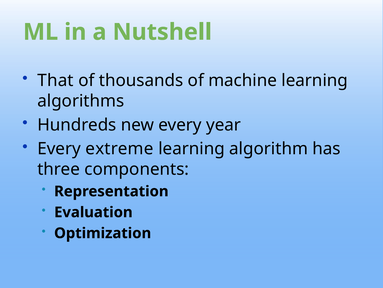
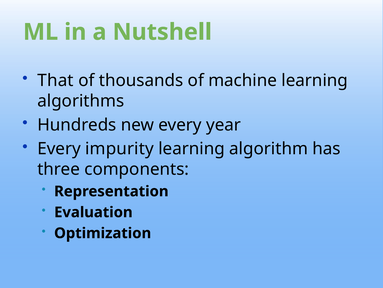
extreme: extreme -> impurity (119, 148)
